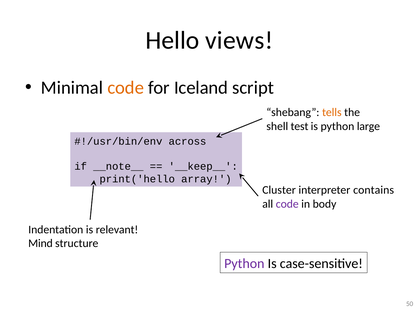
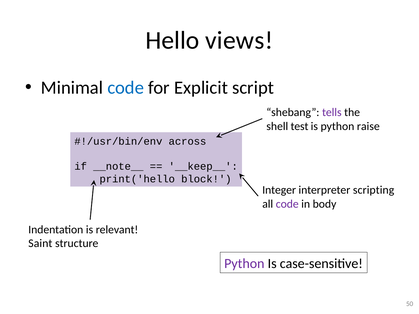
code colour: orange -> blue (126, 88)
Iceland: Iceland -> Explicit (201, 88)
tells colour: orange -> purple (332, 113)
large: large -> raise (368, 127)
array: array -> block (206, 179)
Cluster: Cluster -> Integer (279, 190)
contains: contains -> scripting (374, 190)
Mind: Mind -> Saint (40, 244)
